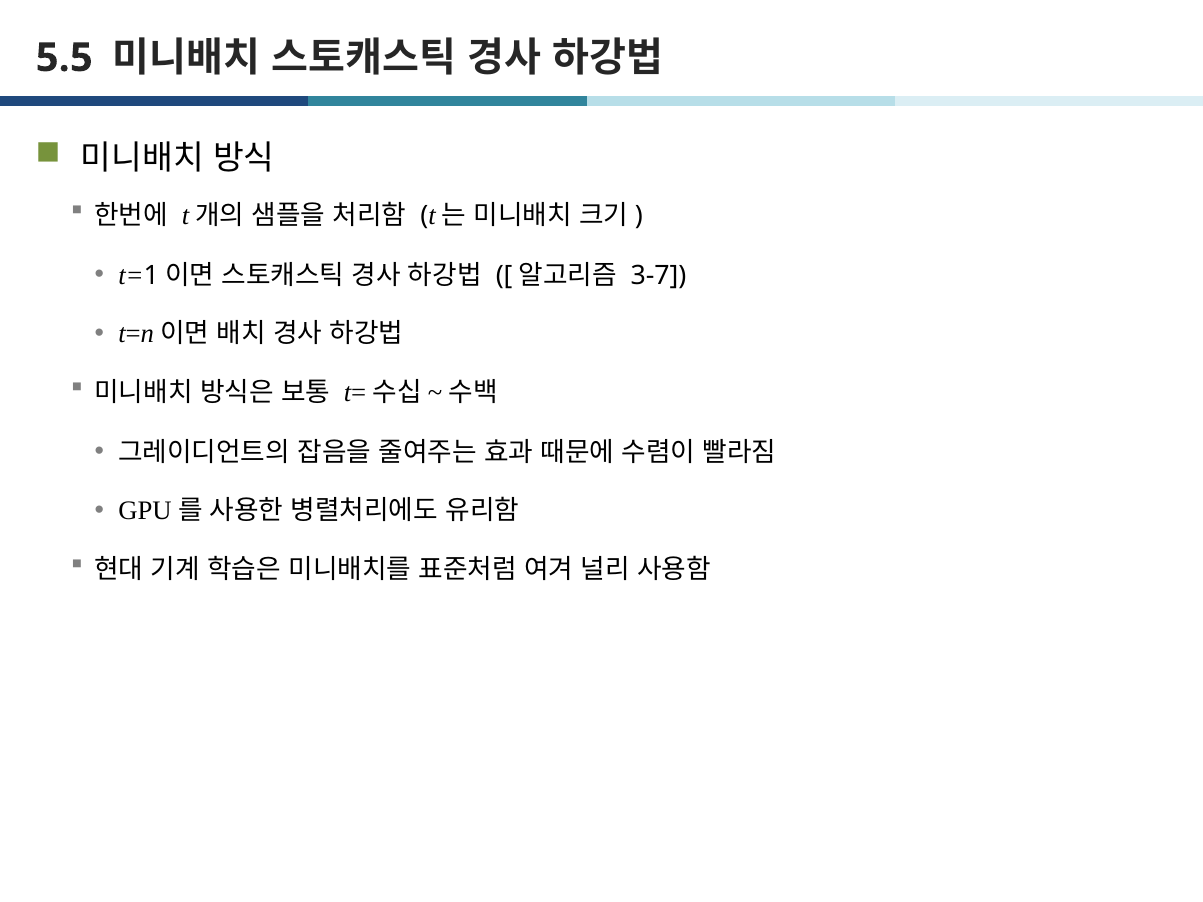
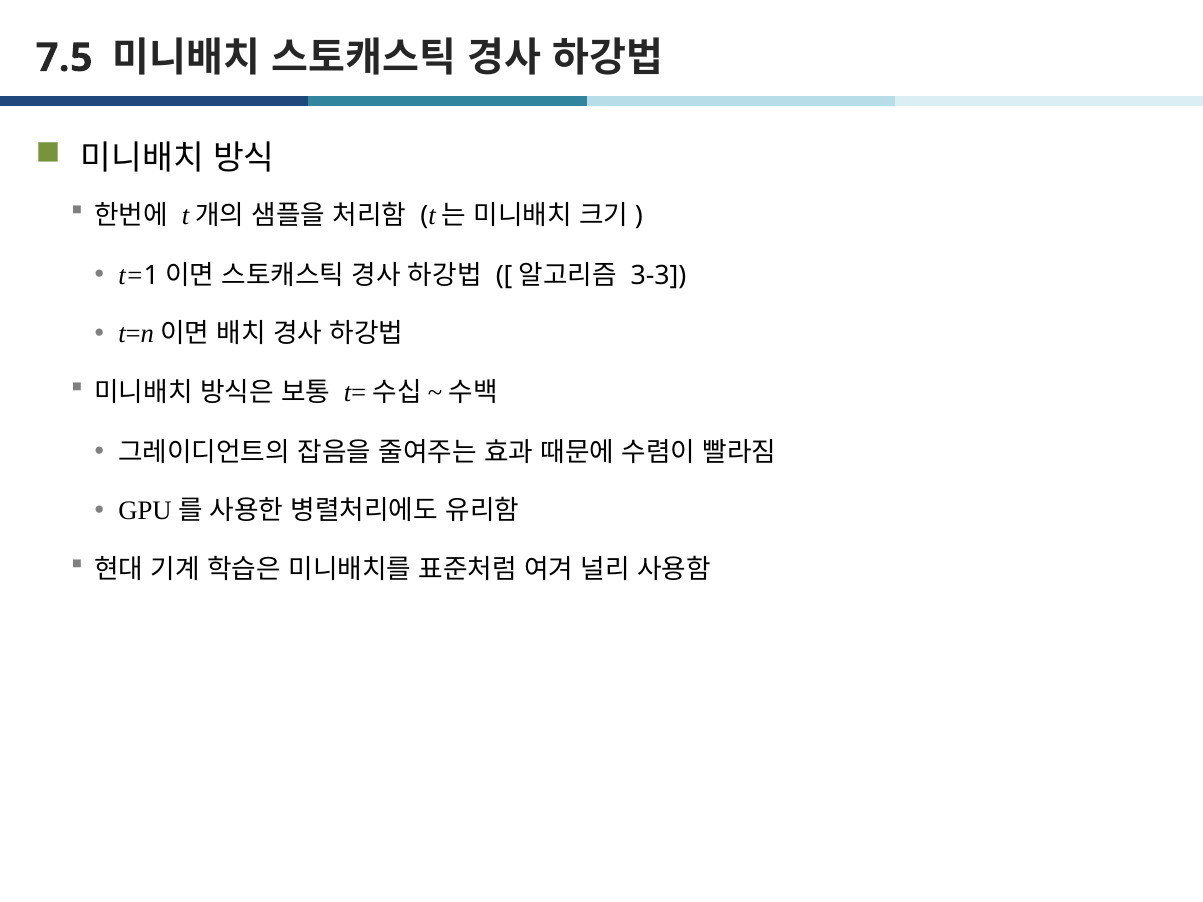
5.5: 5.5 -> 7.5 (64, 58)
3-7: 3-7 -> 3-3 (659, 276)
